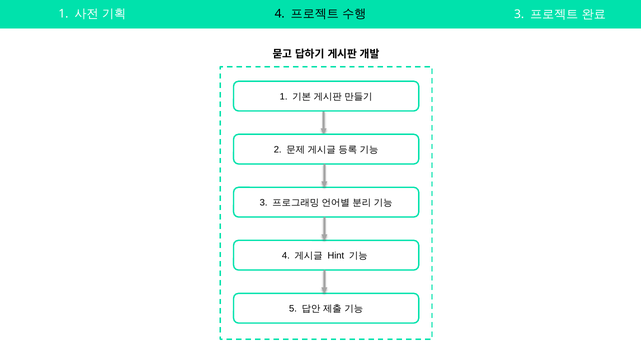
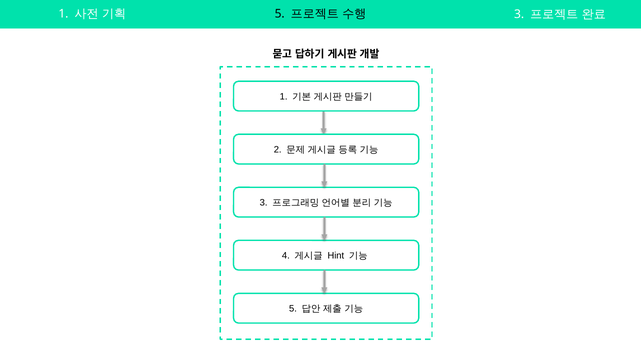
4: 4 -> 5 (280, 14)
